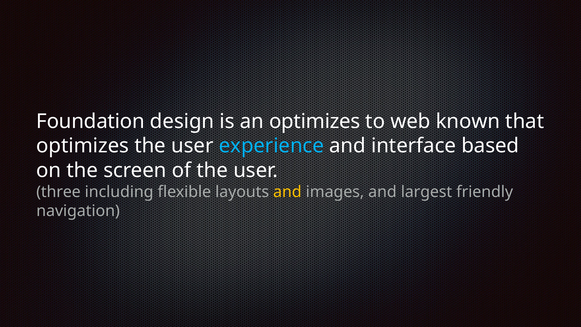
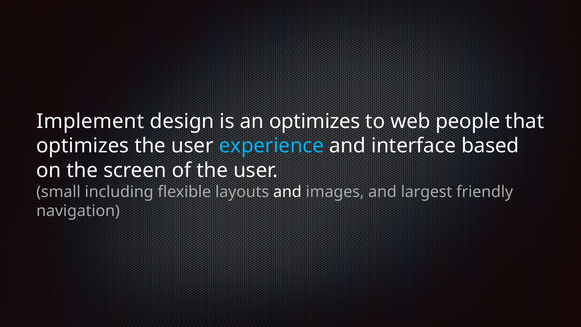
Foundation: Foundation -> Implement (90, 121)
known: known -> people (468, 121)
three: three -> small (58, 192)
and colour: yellow -> white (287, 192)
